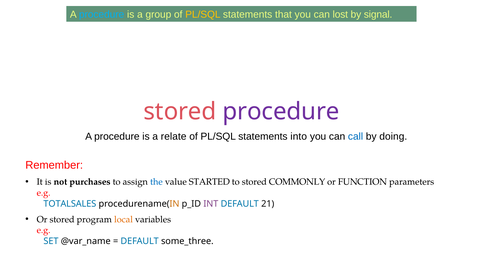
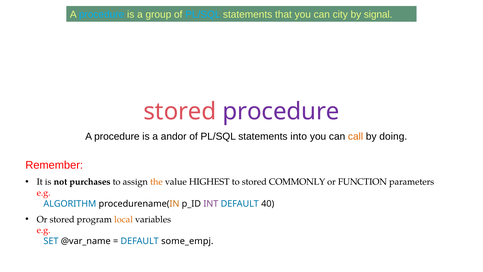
PL/SQL colour: yellow -> light blue (203, 15)
lost: lost -> city (340, 15)
relate: relate -> andor (174, 136)
call colour: blue -> orange (356, 136)
the colour: blue -> orange (156, 182)
STARTED: STARTED -> HIGHEST (209, 182)
TOTALSALES: TOTALSALES -> ALGORITHM (70, 203)
21: 21 -> 40 (268, 203)
some_three: some_three -> some_empj (187, 241)
